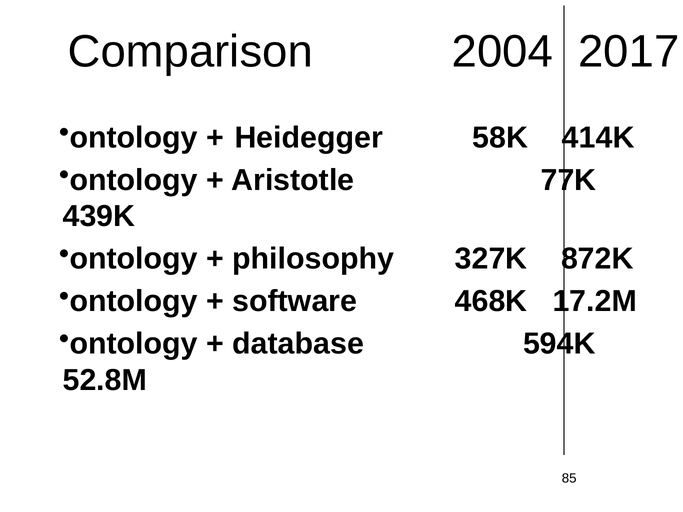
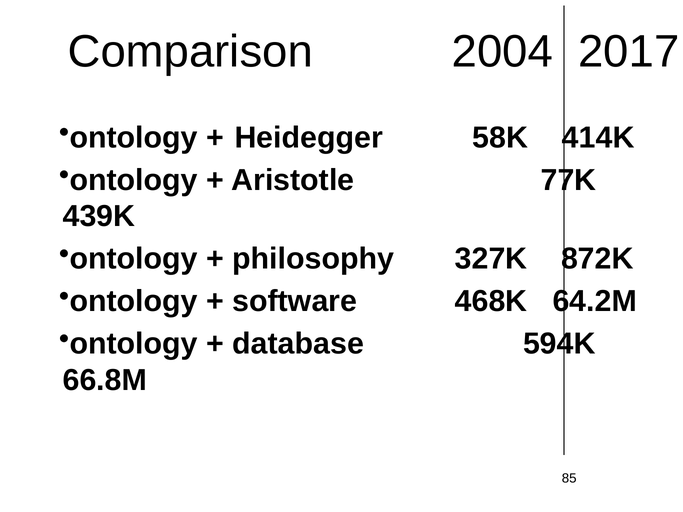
17.2M: 17.2M -> 64.2M (595, 302)
52.8M: 52.8M -> 66.8M (105, 381)
